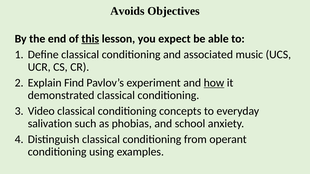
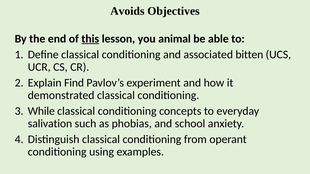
expect: expect -> animal (175, 39)
music: music -> bitten (249, 55)
how underline: present -> none (214, 83)
Video: Video -> While (41, 111)
